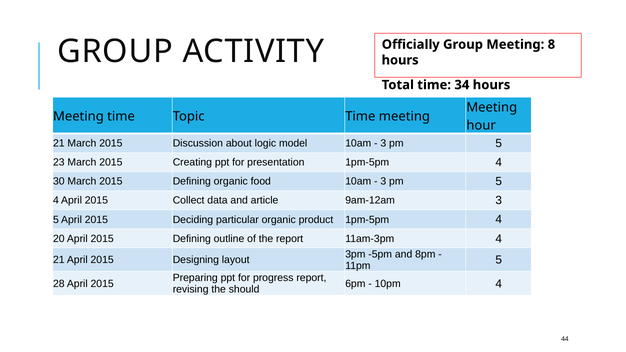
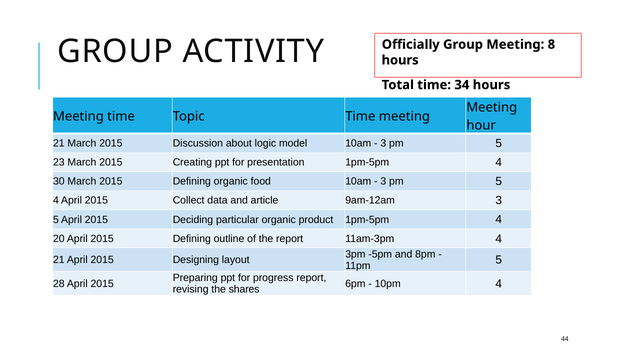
should: should -> shares (244, 290)
